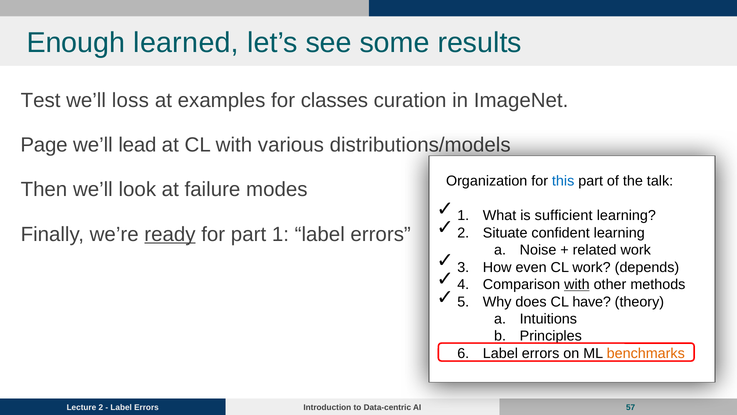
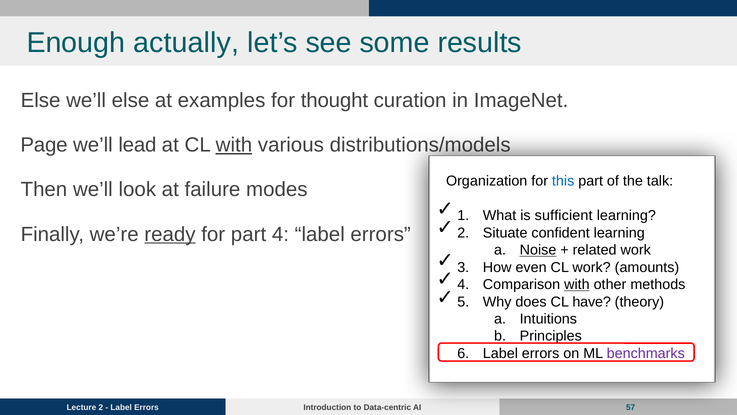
learned: learned -> actually (186, 43)
Test: Test -> Else (41, 100)
we’ll loss: loss -> else (130, 100)
classes: classes -> thought (334, 100)
with underline: none -> present (234, 145)
part 1: 1 -> 4 (280, 234)
Noise underline: none -> present (538, 250)
depends: depends -> amounts (647, 267)
benchmarks colour: orange -> purple (646, 353)
